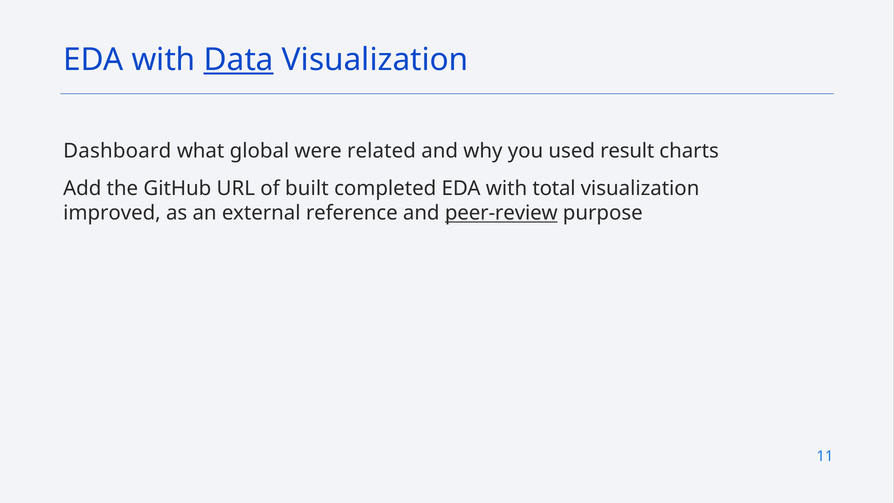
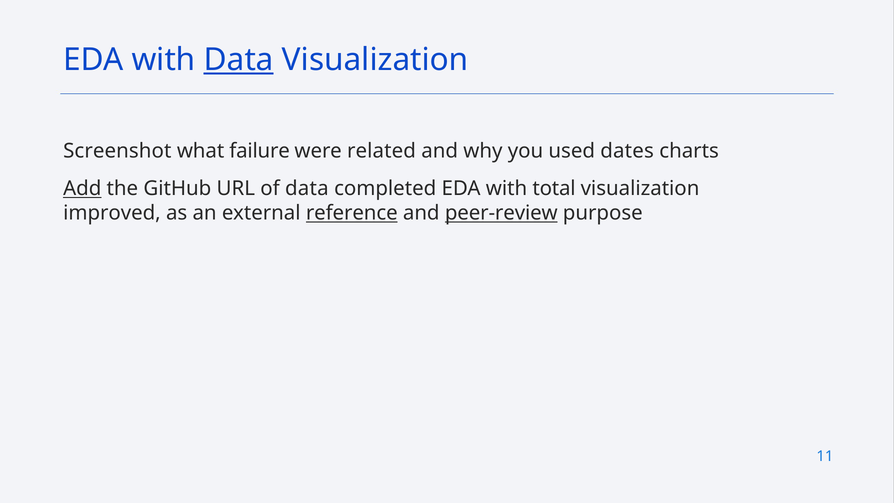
Dashboard: Dashboard -> Screenshot (117, 151)
global: global -> failure (260, 151)
result: result -> dates (627, 151)
Add underline: none -> present (82, 189)
of built: built -> data (307, 189)
reference underline: none -> present (352, 213)
